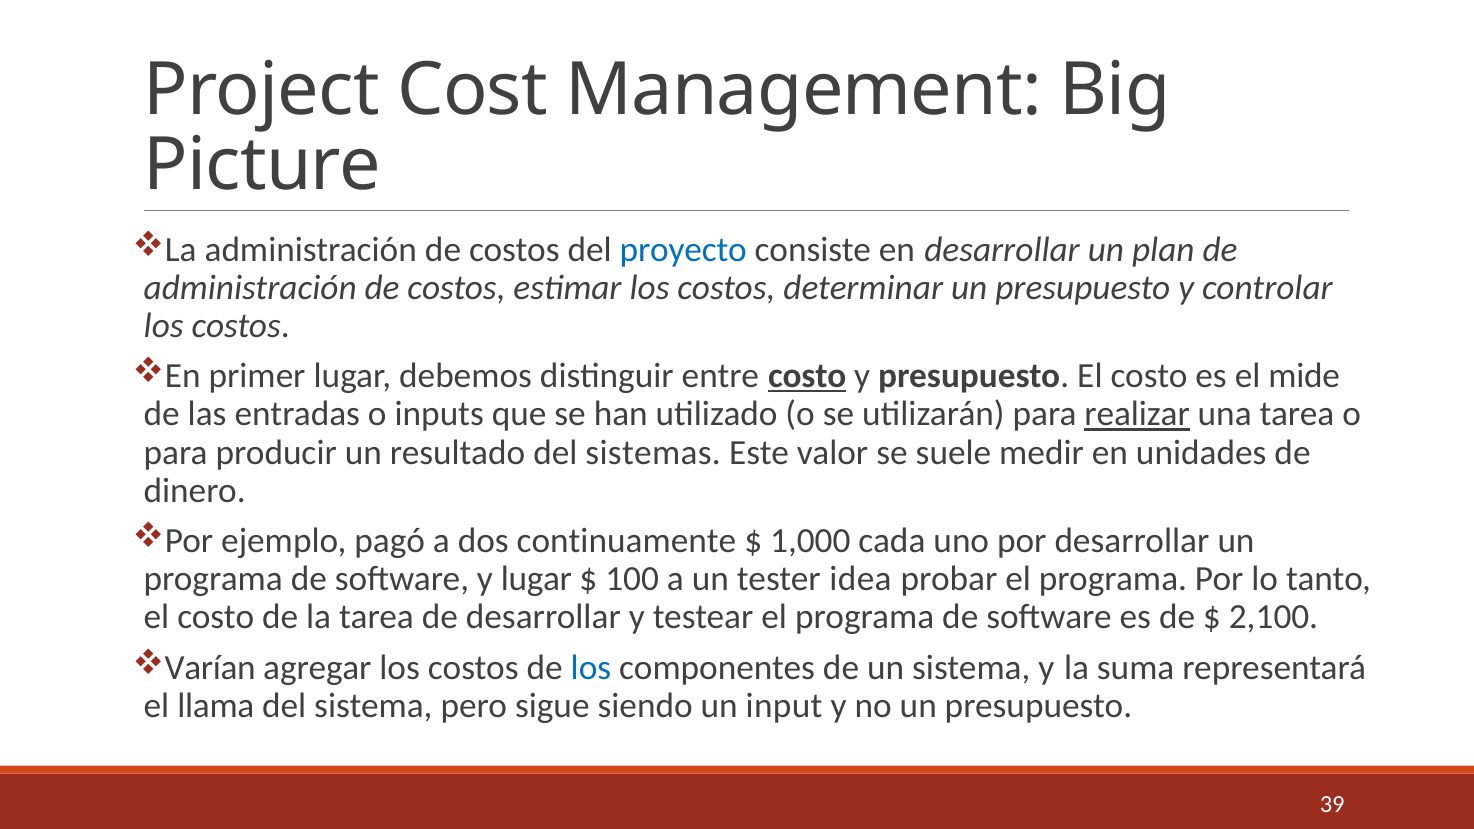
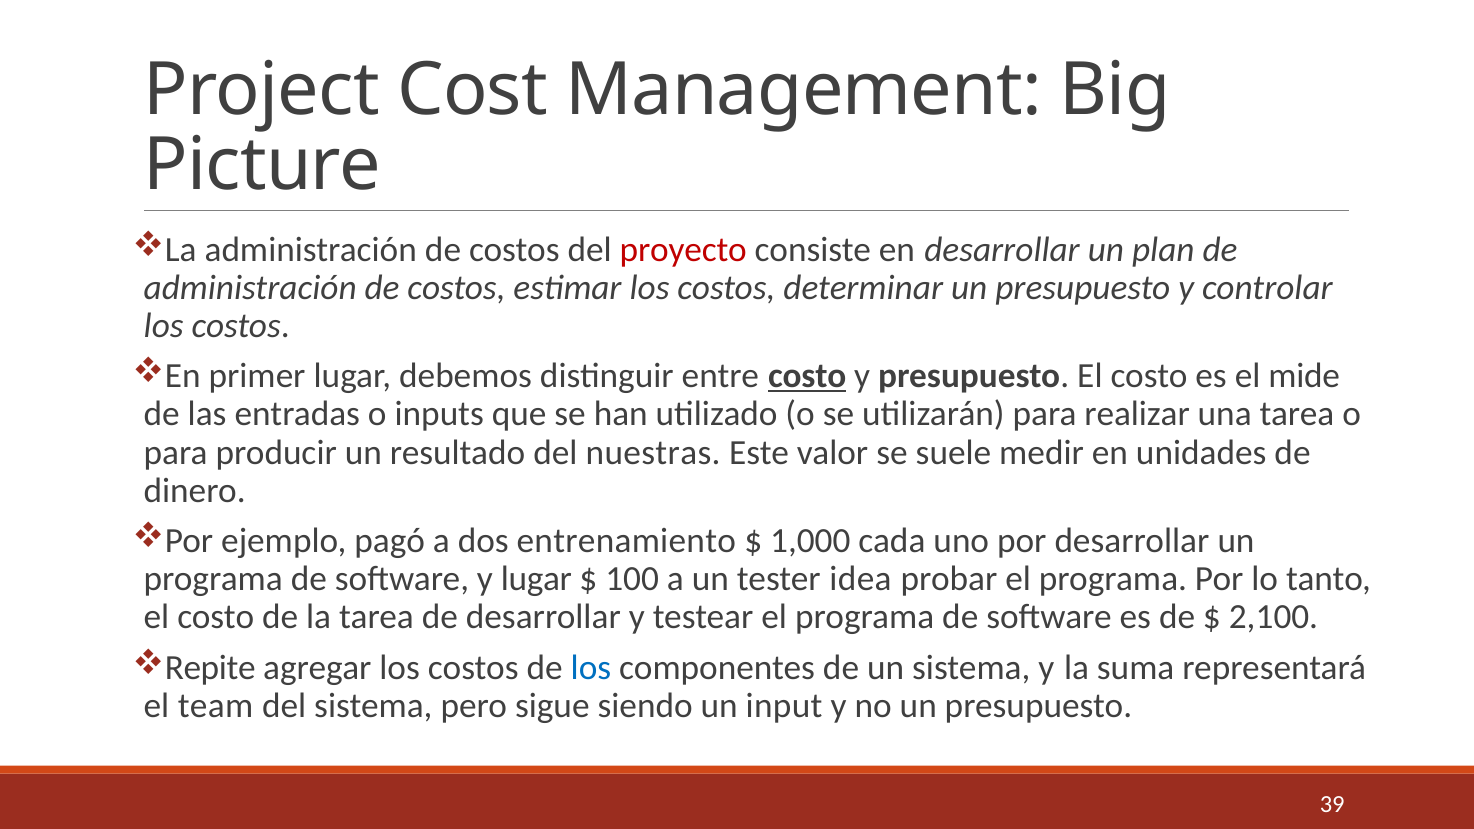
proyecto colour: blue -> red (683, 250)
realizar underline: present -> none (1137, 414)
sistemas: sistemas -> nuestras (653, 452)
continuamente: continuamente -> entrenamiento (626, 541)
Varían: Varían -> Repite (210, 668)
llama: llama -> team (216, 706)
